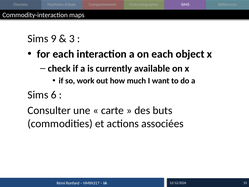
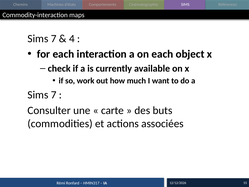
9: 9 -> 7 (54, 39)
3: 3 -> 4 (72, 39)
6: 6 -> 7 (54, 95)
